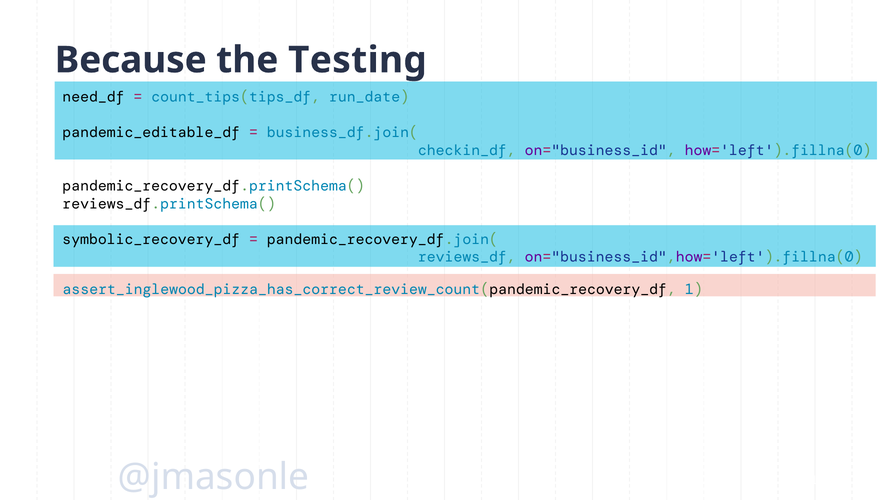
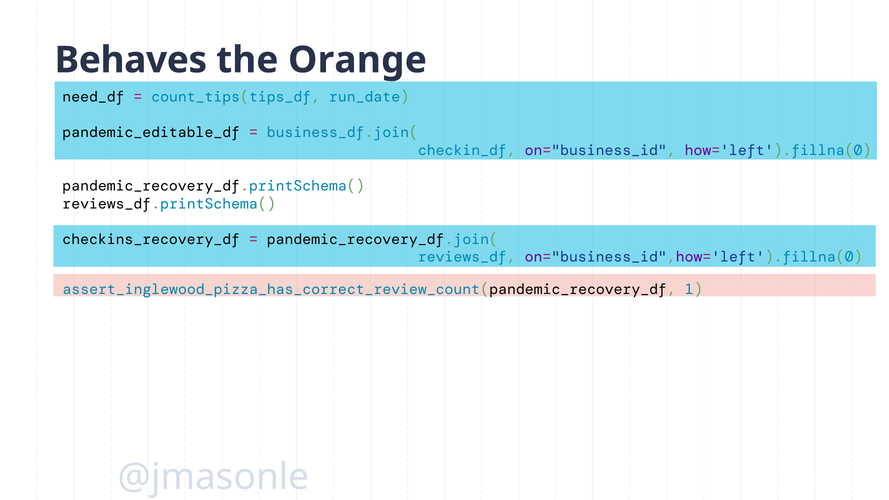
Because: Because -> Behaves (131, 60)
Testing: Testing -> Orange (357, 60)
symbolic_recovery_df: symbolic_recovery_df -> checkins_recovery_df (151, 239)
